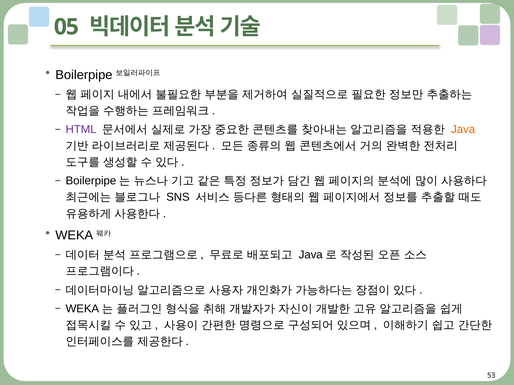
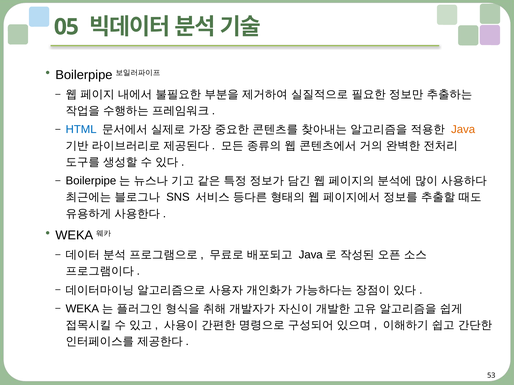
HTML colour: purple -> blue (81, 130)
